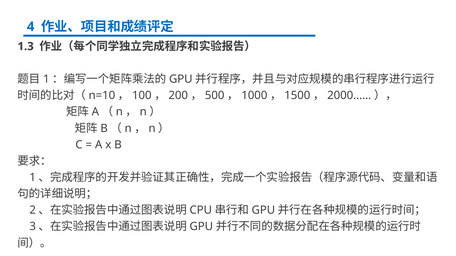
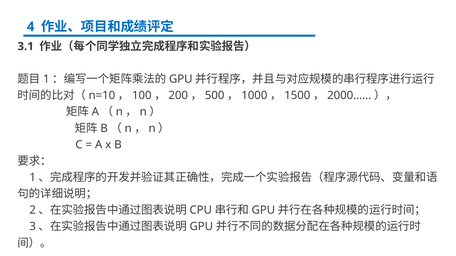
1.3: 1.3 -> 3.1 (26, 46)
